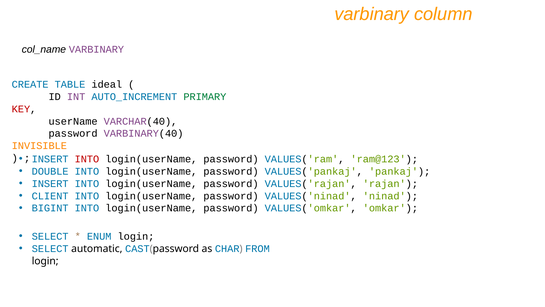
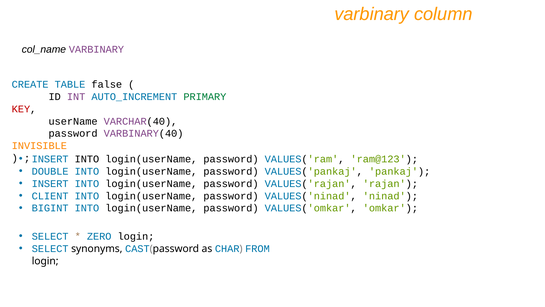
ideal: ideal -> false (107, 84)
INTO colour: red -> black (87, 159)
ENUM: ENUM -> ZERO (99, 236)
automatic: automatic -> synonyms (97, 248)
